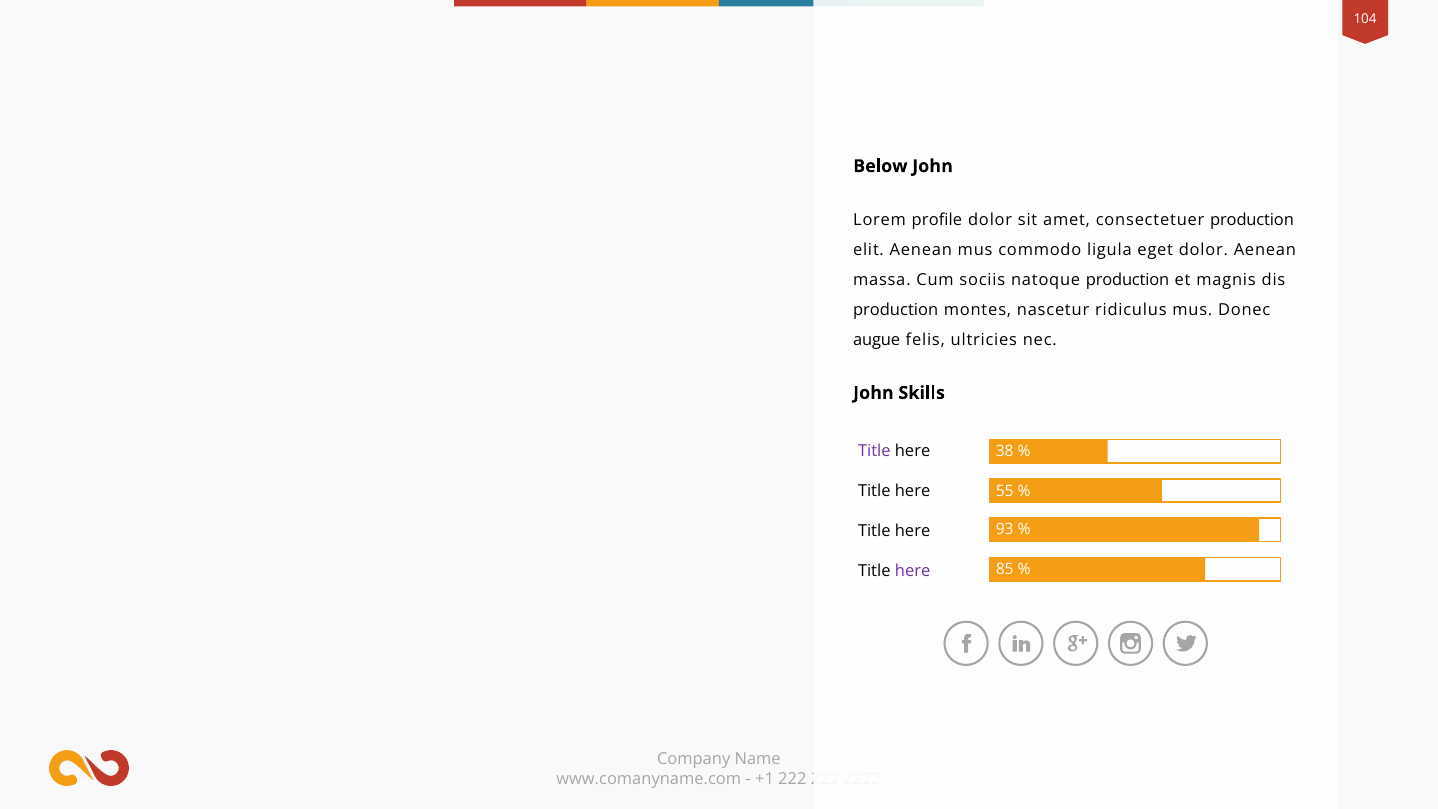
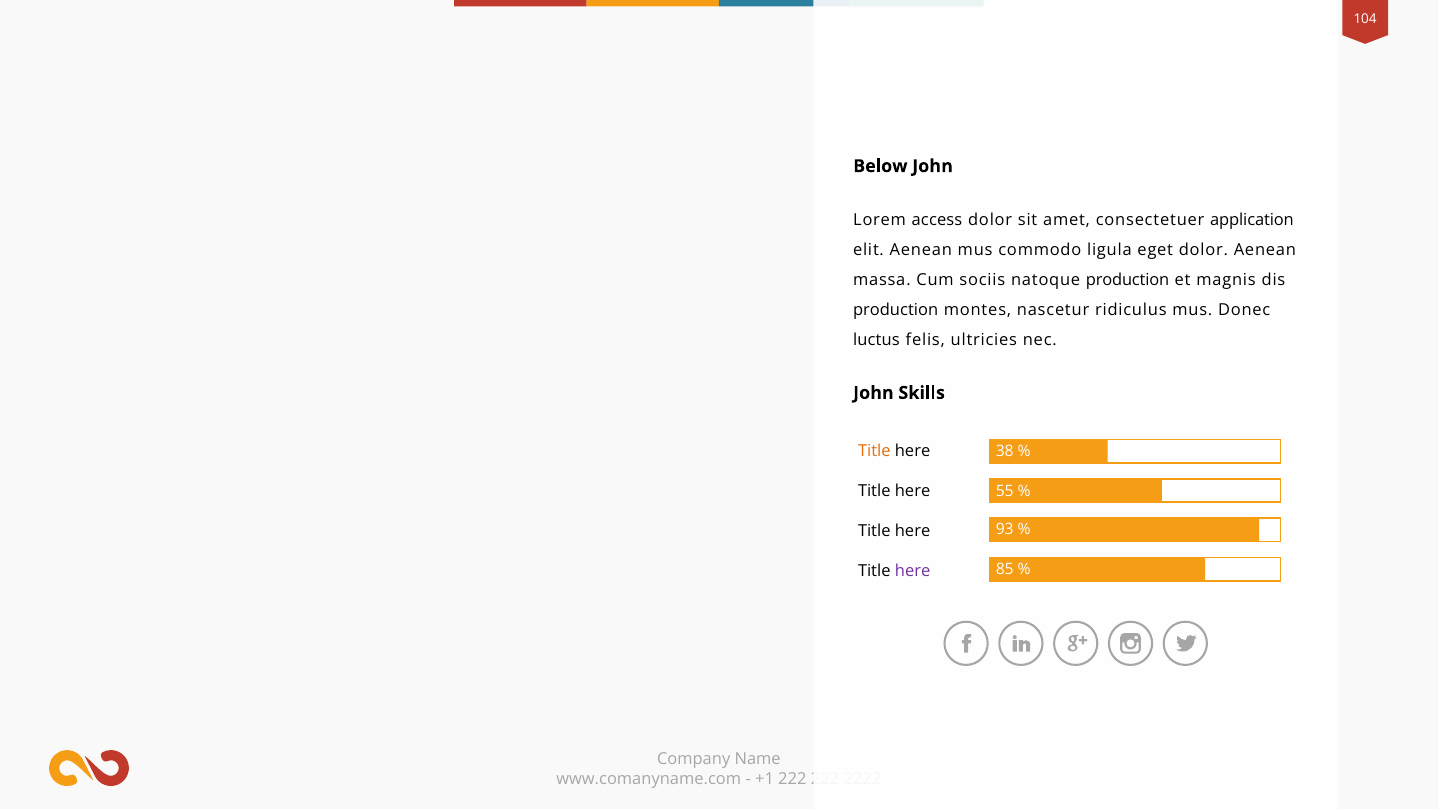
profile: profile -> access (937, 220)
consectetuer production: production -> application (1252, 220)
augue: augue -> luctus (876, 340)
Title colour: purple -> orange (874, 451)
